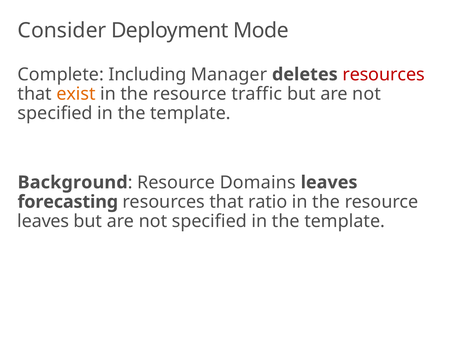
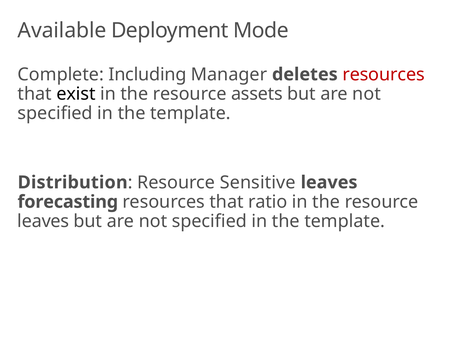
Consider: Consider -> Available (62, 31)
exist colour: orange -> black (76, 94)
traffic: traffic -> assets (257, 94)
Background: Background -> Distribution (73, 183)
Domains: Domains -> Sensitive (258, 183)
